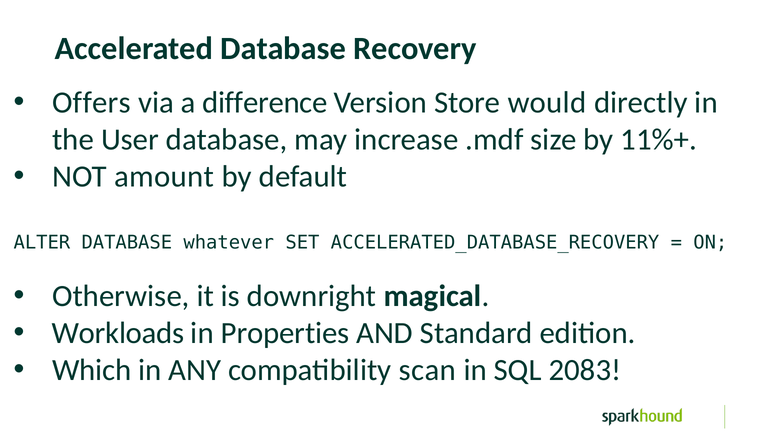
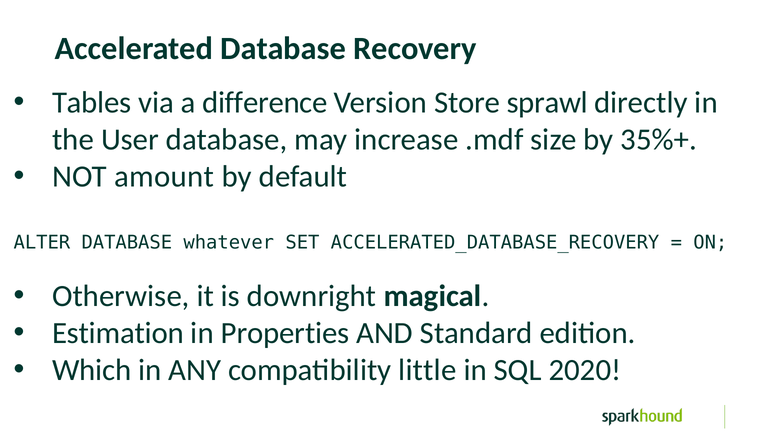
Offers: Offers -> Tables (92, 103)
would: would -> sprawl (547, 103)
11%+: 11%+ -> 35%+ (659, 140)
Workloads: Workloads -> Estimation (118, 333)
scan: scan -> little (427, 370)
2083: 2083 -> 2020 (585, 370)
